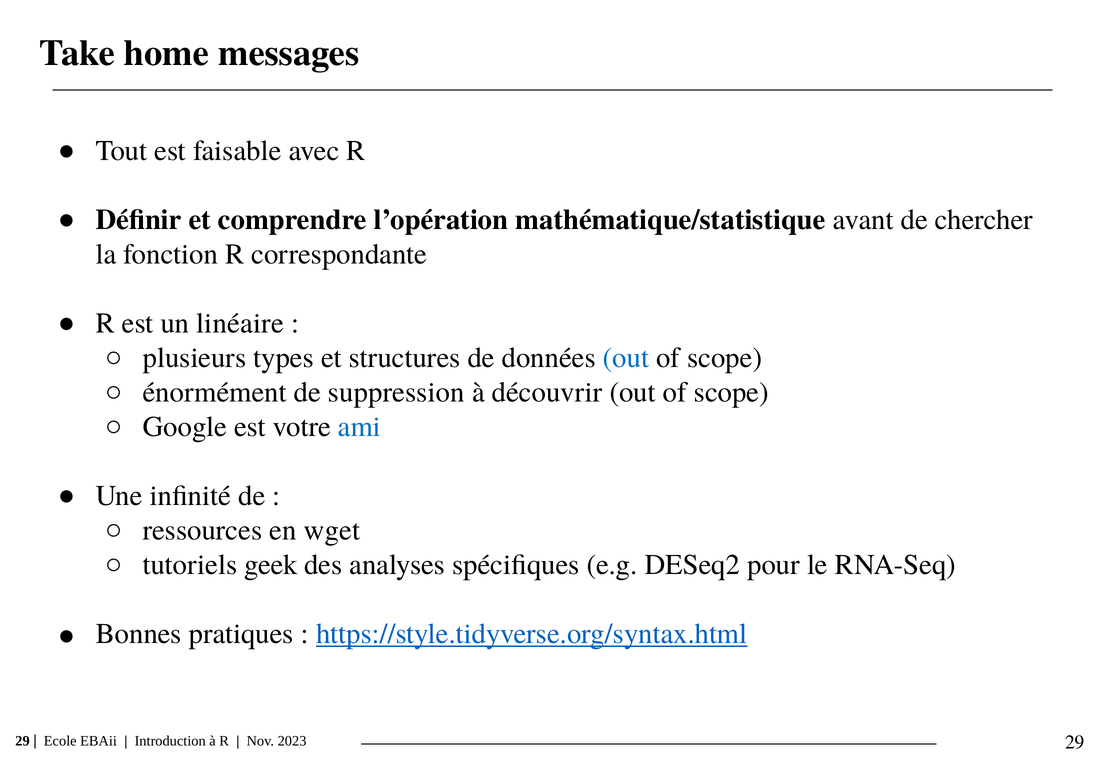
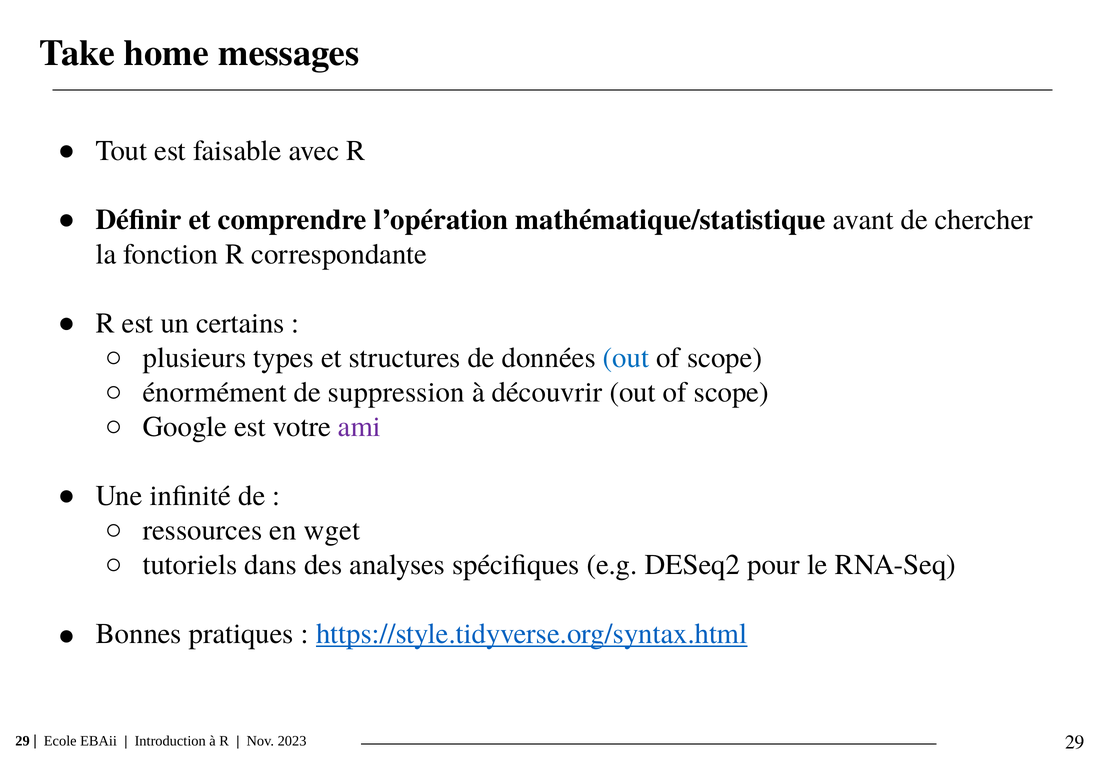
linéaire: linéaire -> certains (240, 323)
ami colour: blue -> purple (359, 427)
geek: geek -> dans (271, 565)
